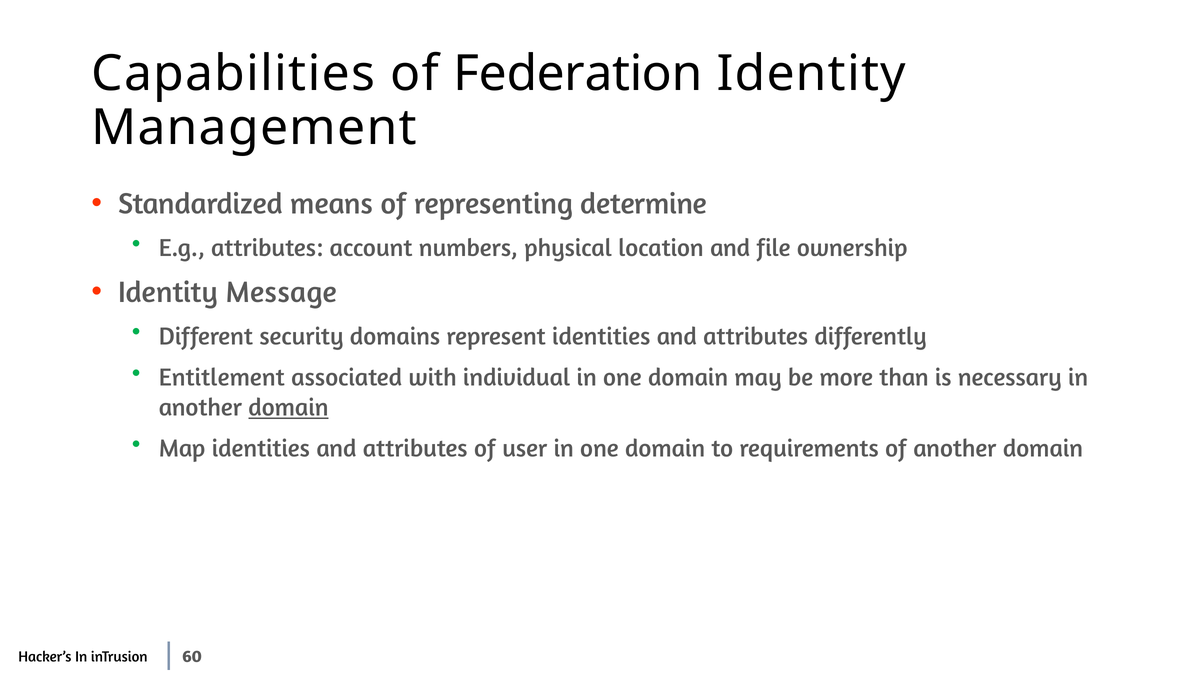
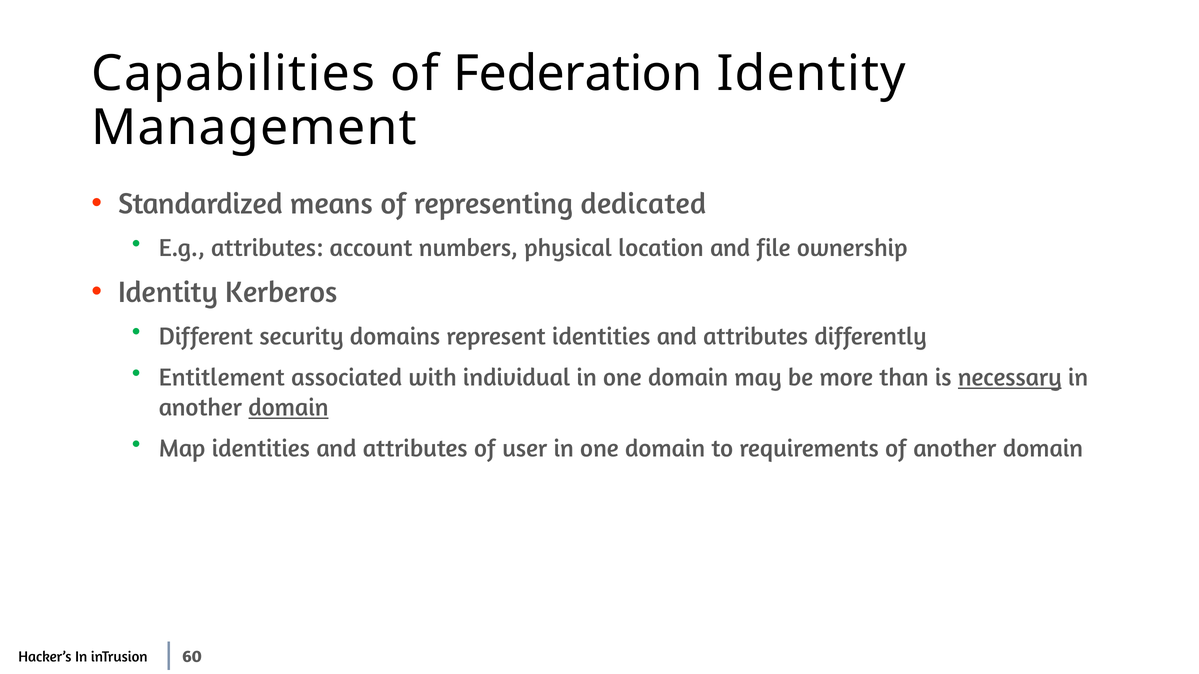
determine: determine -> dedicated (643, 204)
Message: Message -> Kerberos (282, 293)
necessary underline: none -> present (1010, 378)
